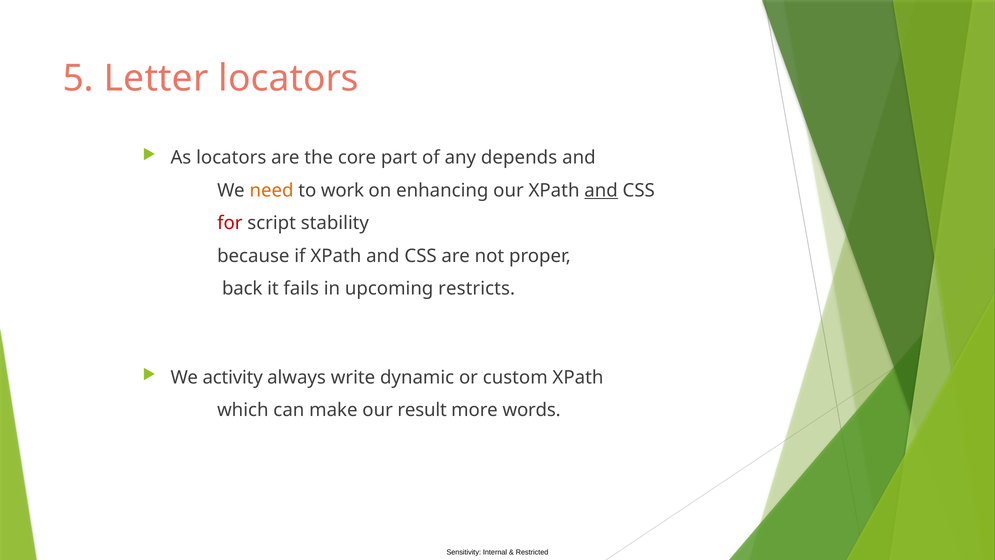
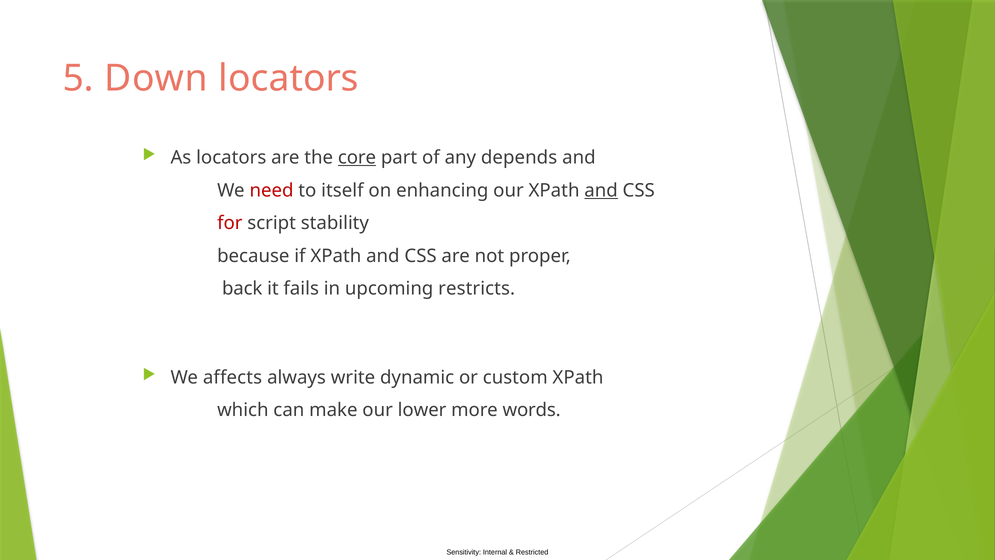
Letter: Letter -> Down (156, 78)
core underline: none -> present (357, 158)
need colour: orange -> red (272, 190)
work: work -> itself (342, 190)
activity: activity -> affects (233, 377)
result: result -> lower (422, 410)
